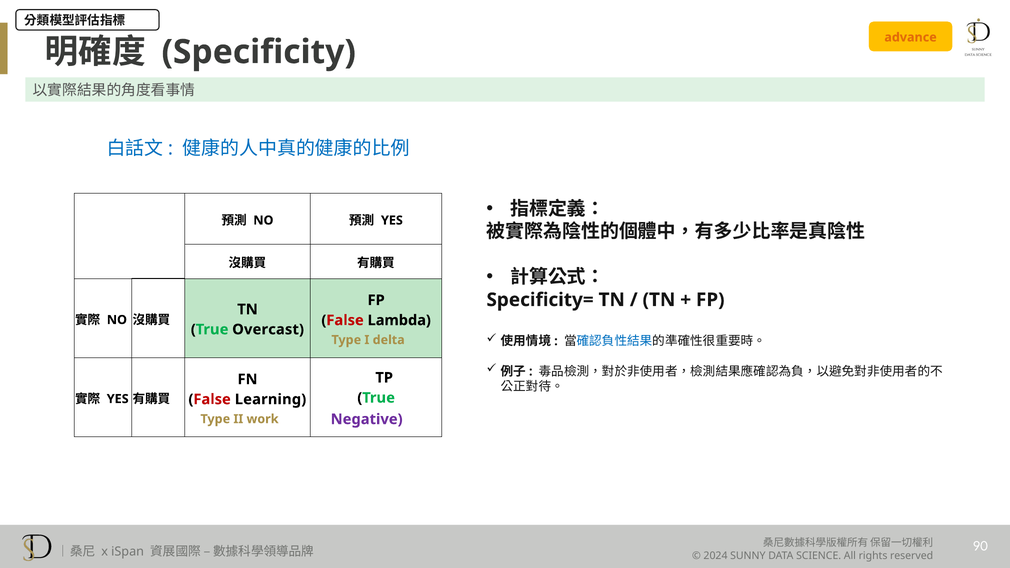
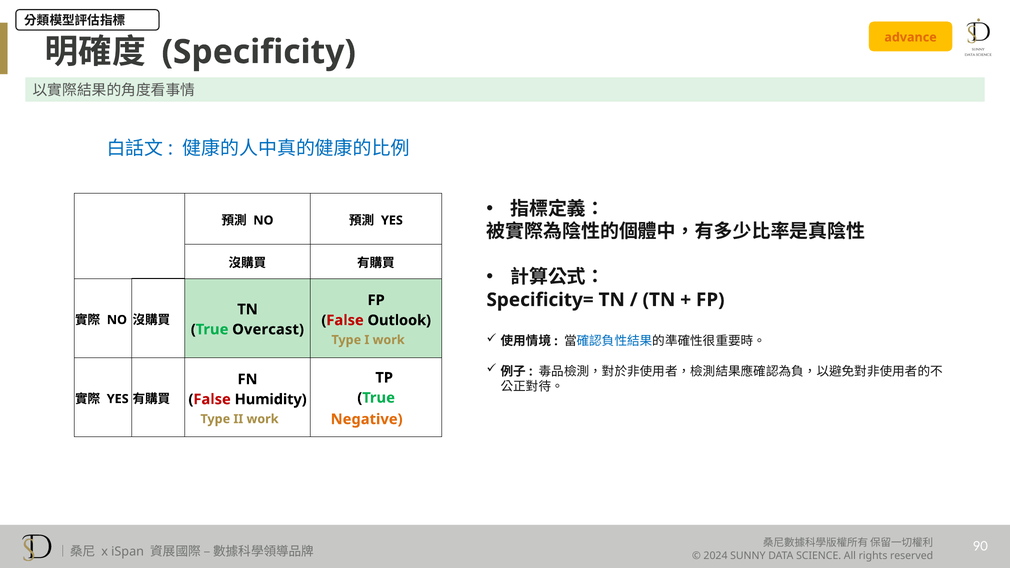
Lambda: Lambda -> Outlook (399, 320)
I delta: delta -> work (389, 340)
Learning: Learning -> Humidity (271, 399)
Negative colour: purple -> orange (367, 419)
